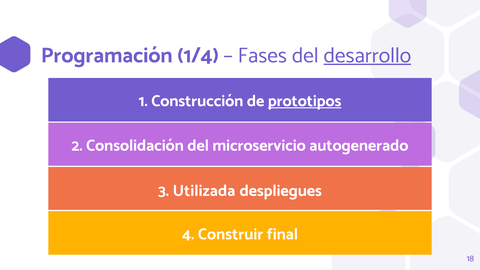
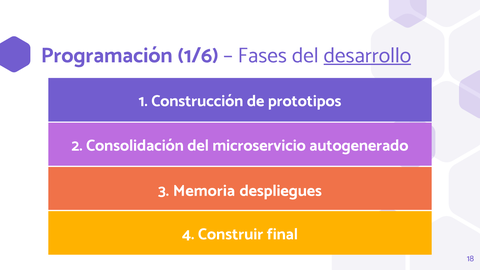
1/4: 1/4 -> 1/6 (198, 55)
prototipos underline: present -> none (305, 101)
Utilizada: Utilizada -> Memoria (204, 191)
